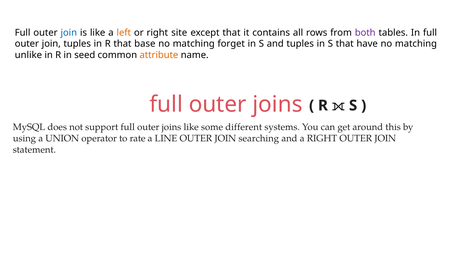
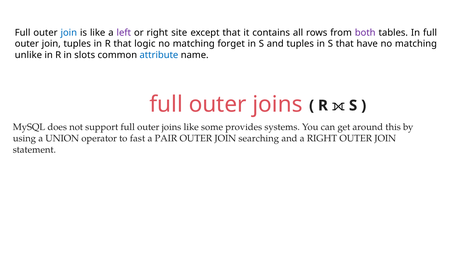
left colour: orange -> purple (124, 33)
base: base -> logic (145, 44)
seed: seed -> slots (85, 55)
attribute colour: orange -> blue (159, 55)
different: different -> provides (244, 127)
rate: rate -> fast (137, 138)
LINE: LINE -> PAIR (166, 138)
